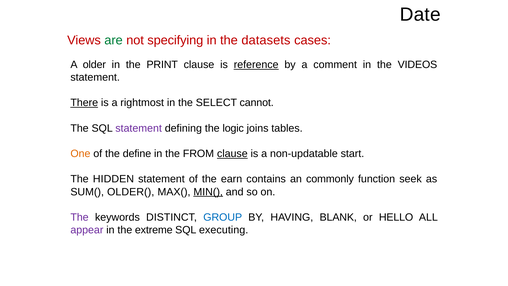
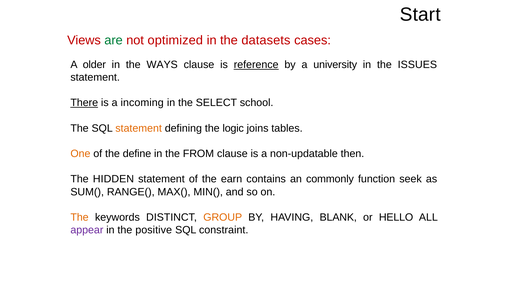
Date: Date -> Start (420, 15)
specifying: specifying -> optimized (175, 40)
PRINT: PRINT -> WAYS (162, 65)
comment: comment -> university (335, 65)
VIDEOS: VIDEOS -> ISSUES (417, 65)
rightmost: rightmost -> incoming (142, 103)
cannot: cannot -> school (257, 103)
statement colour: purple -> orange (139, 128)
clause underline: present -> none (232, 154)
start: start -> then (352, 154)
OLDER(: OLDER( -> RANGE( (131, 192)
MIN( underline: present -> none (208, 192)
The colour: purple -> orange (80, 217)
GROUP colour: blue -> orange (223, 217)
extreme: extreme -> positive (154, 230)
executing: executing -> constraint (224, 230)
